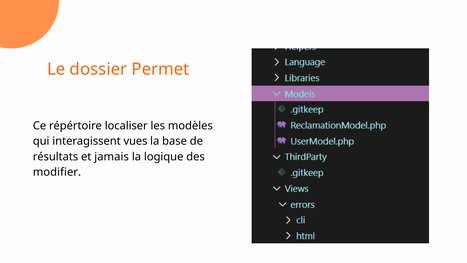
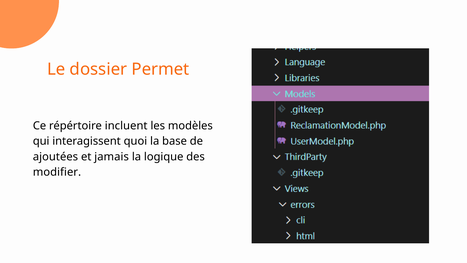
localiser: localiser -> incluent (126, 126)
vues: vues -> quoi (135, 141)
résultats: résultats -> ajoutées (55, 157)
